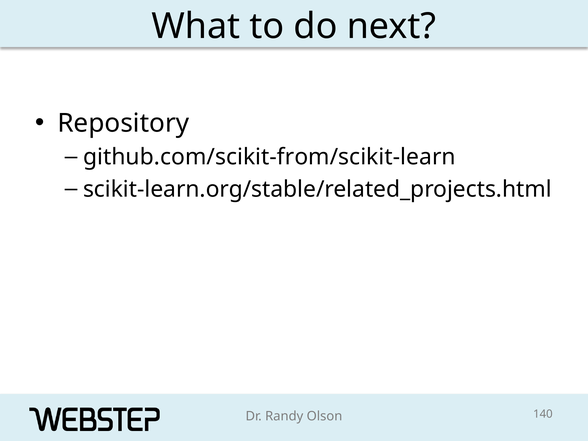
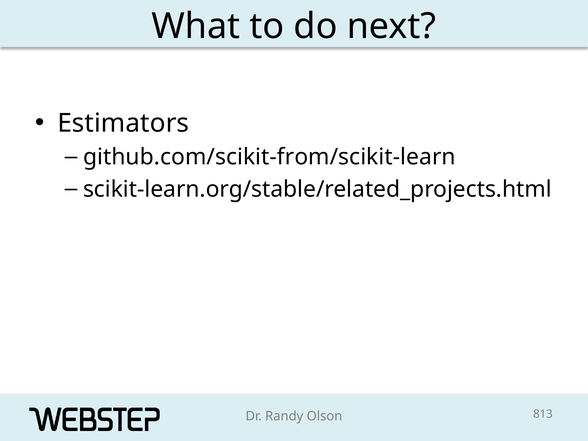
Repository: Repository -> Estimators (123, 123)
140: 140 -> 813 (543, 414)
